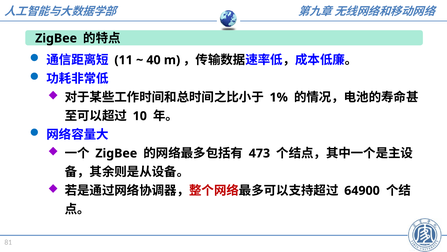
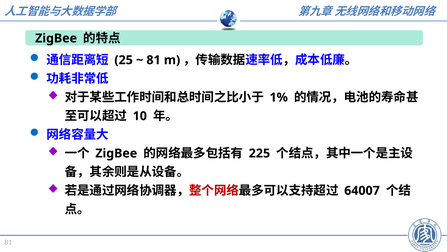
11: 11 -> 25 (124, 60)
40: 40 -> 81 (154, 60)
473: 473 -> 225 (259, 153)
64900: 64900 -> 64007 (362, 190)
